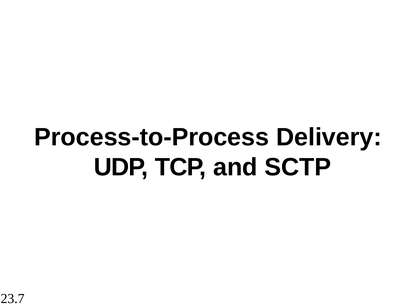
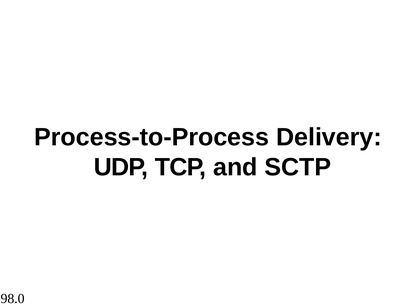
23.7: 23.7 -> 98.0 (13, 298)
